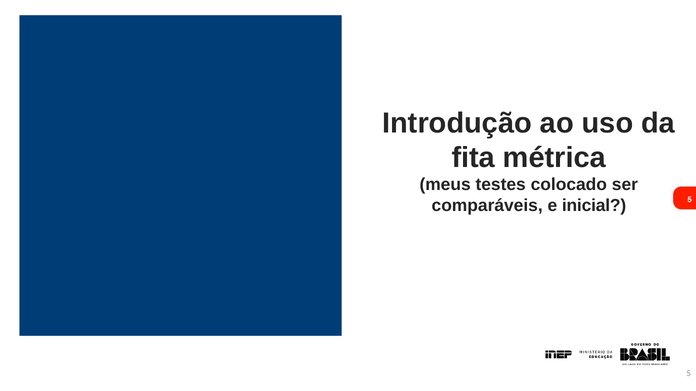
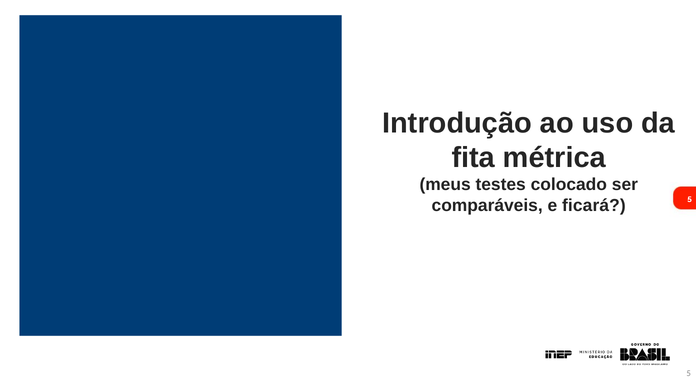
inicial: inicial -> ficará (594, 206)
